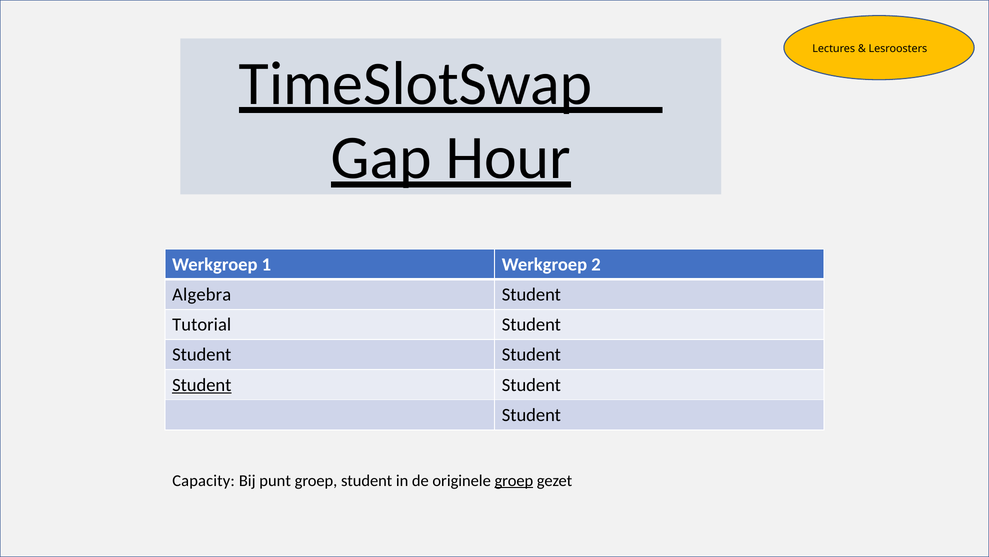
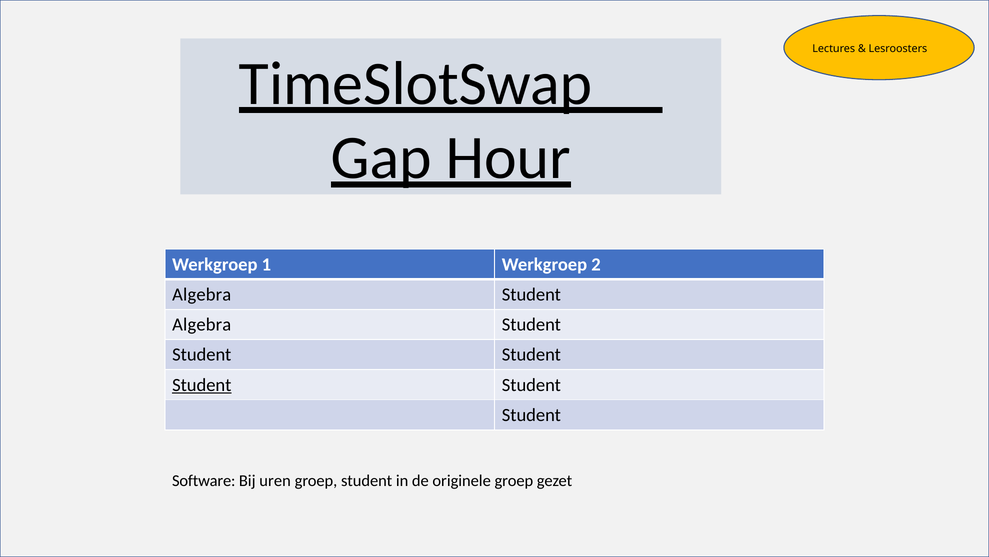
Tutorial: Tutorial -> Algebra (202, 324)
Capacity: Capacity -> Software (204, 480)
punt: punt -> uren (275, 480)
groep underline: present -> none (514, 480)
